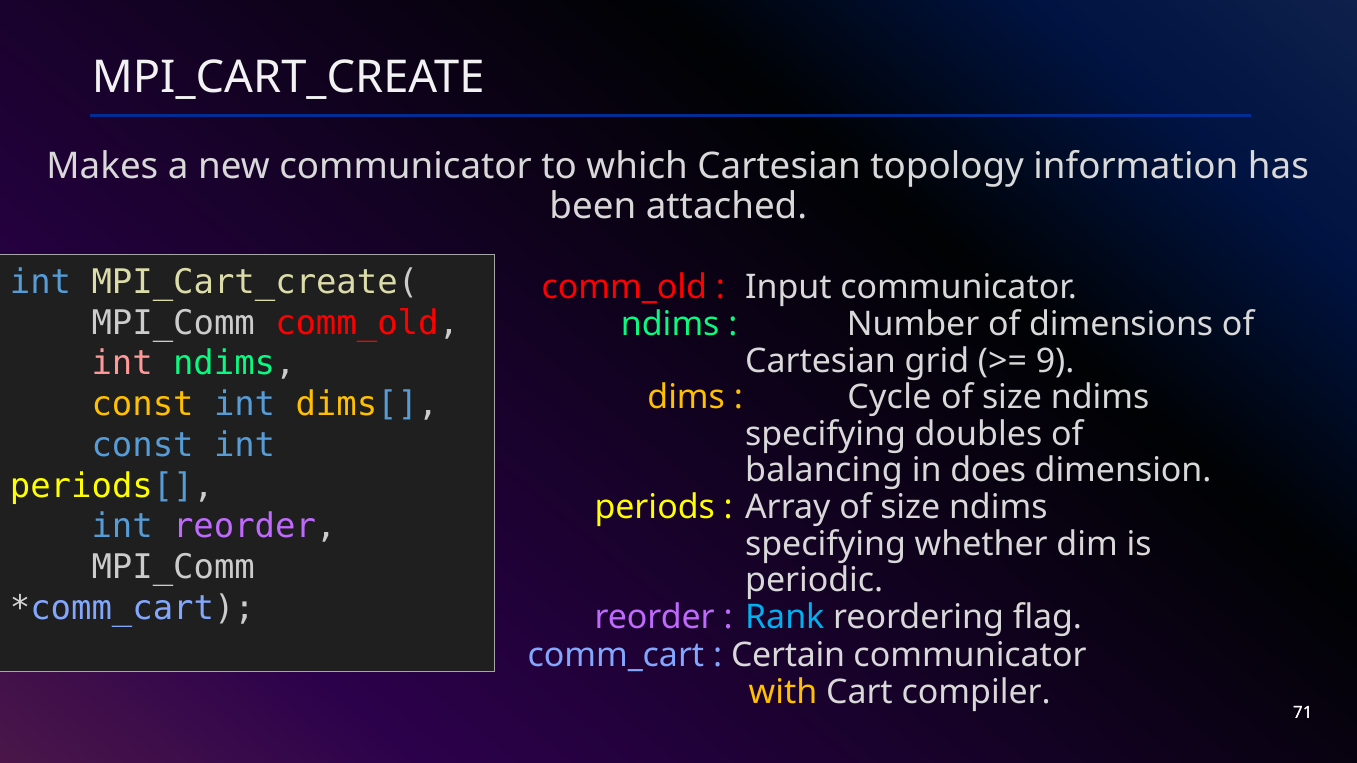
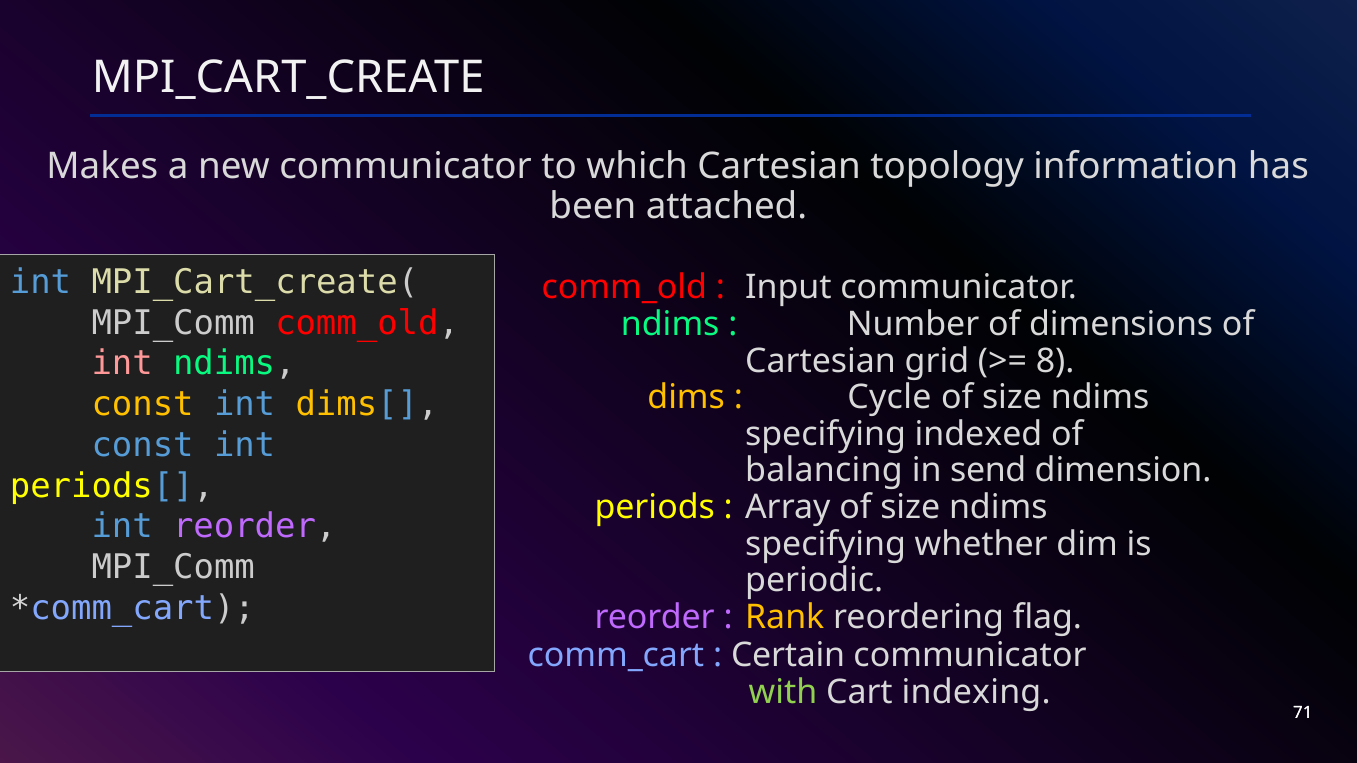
9: 9 -> 8 (1055, 361)
doubles: doubles -> indexed (978, 434)
does: does -> send (988, 471)
Rank colour: light blue -> yellow (785, 617)
with colour: yellow -> light green (783, 692)
compiler: compiler -> indexing (976, 692)
